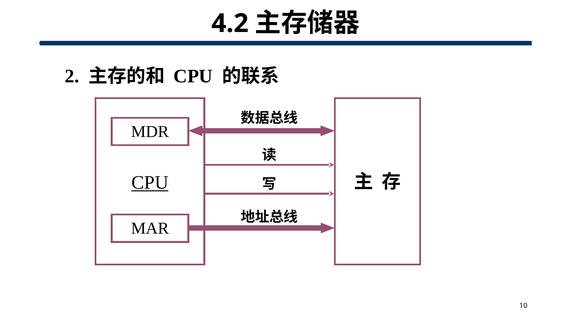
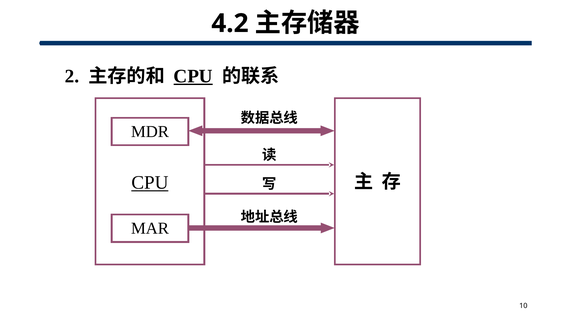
CPU underline: none -> present (193, 76)
